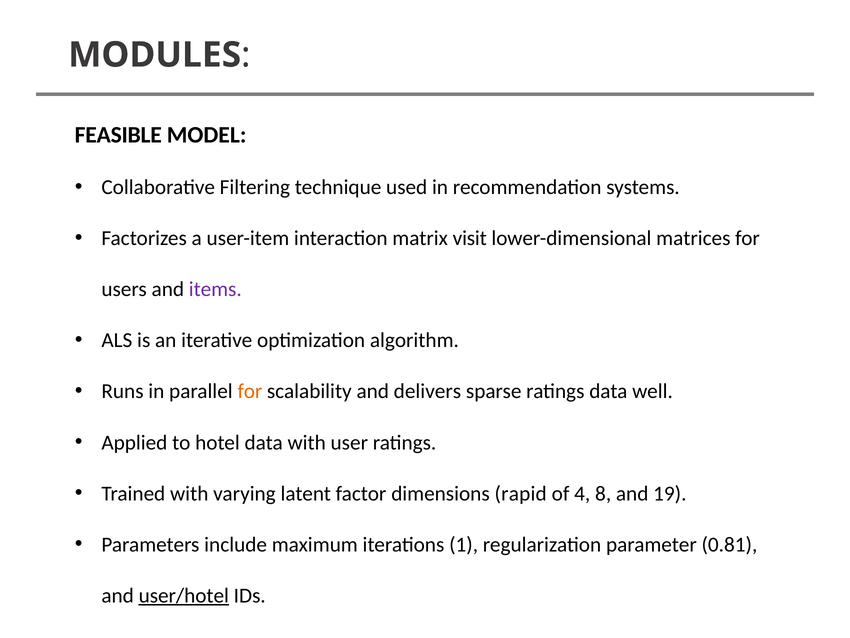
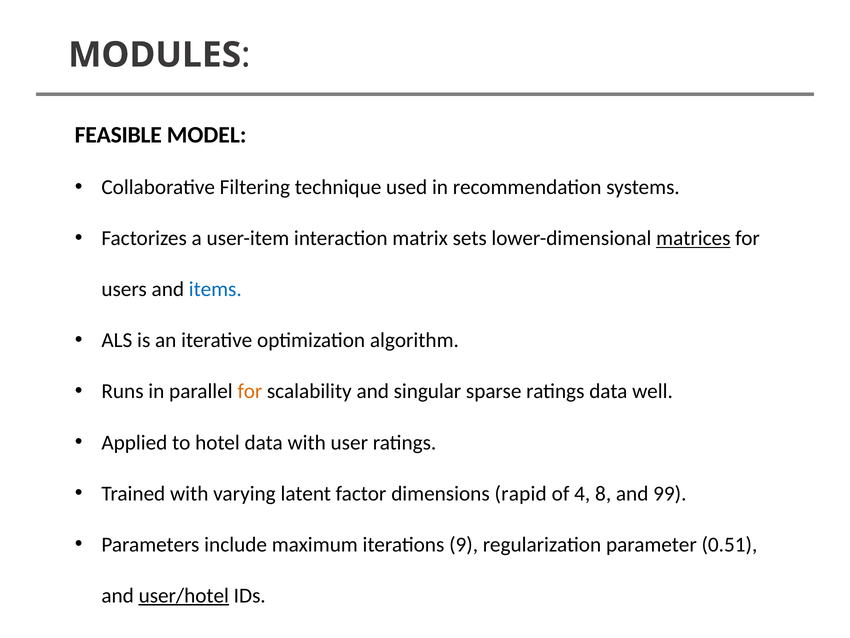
visit: visit -> sets (470, 238)
matrices underline: none -> present (693, 238)
items colour: purple -> blue (215, 289)
delivers: delivers -> singular (427, 391)
19: 19 -> 99 (670, 493)
1: 1 -> 9 (464, 544)
0.81: 0.81 -> 0.51 (729, 544)
